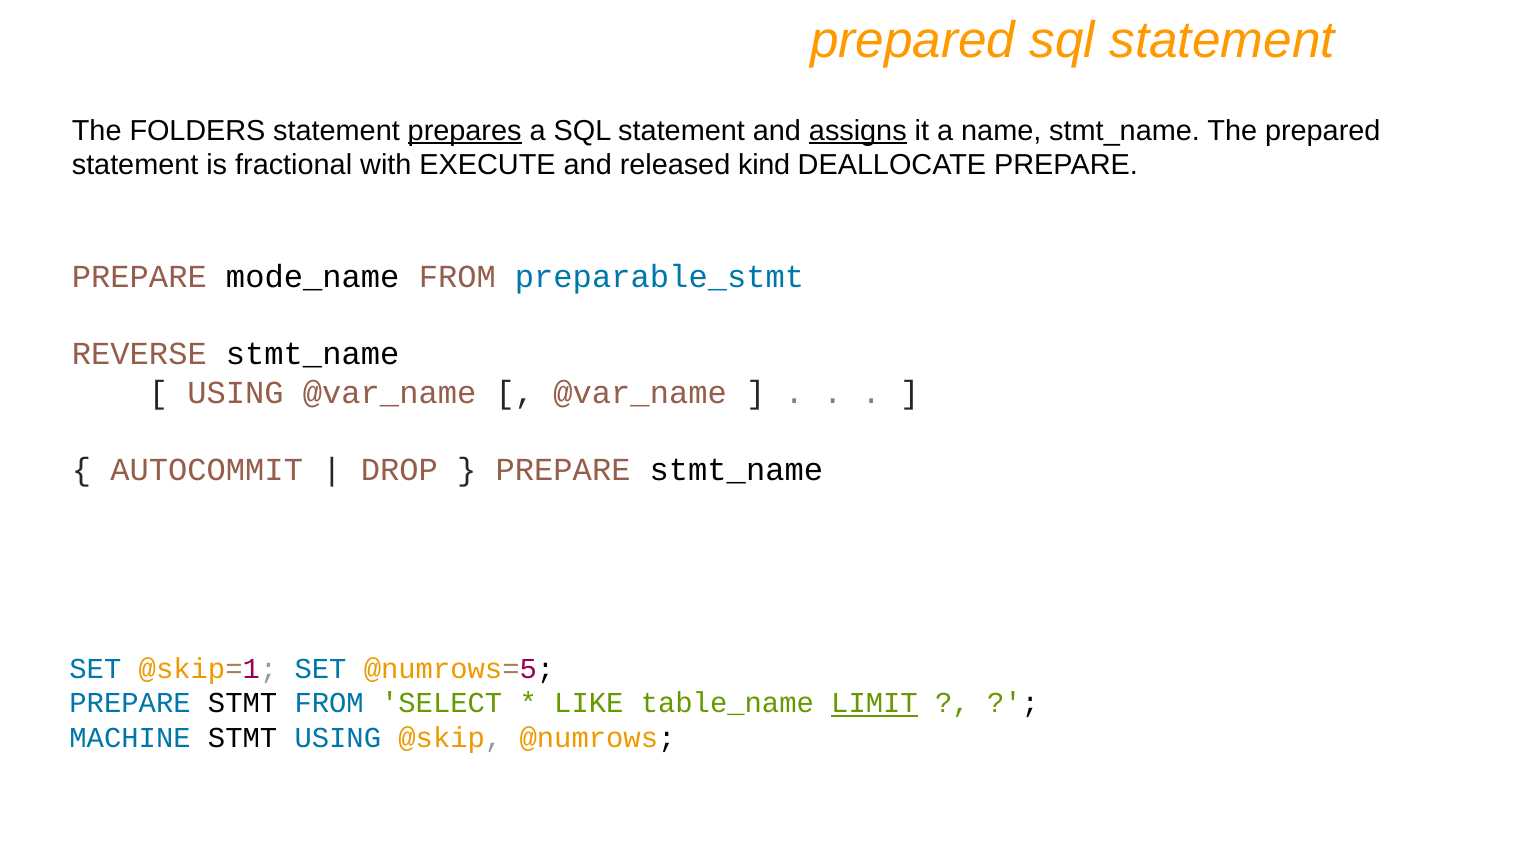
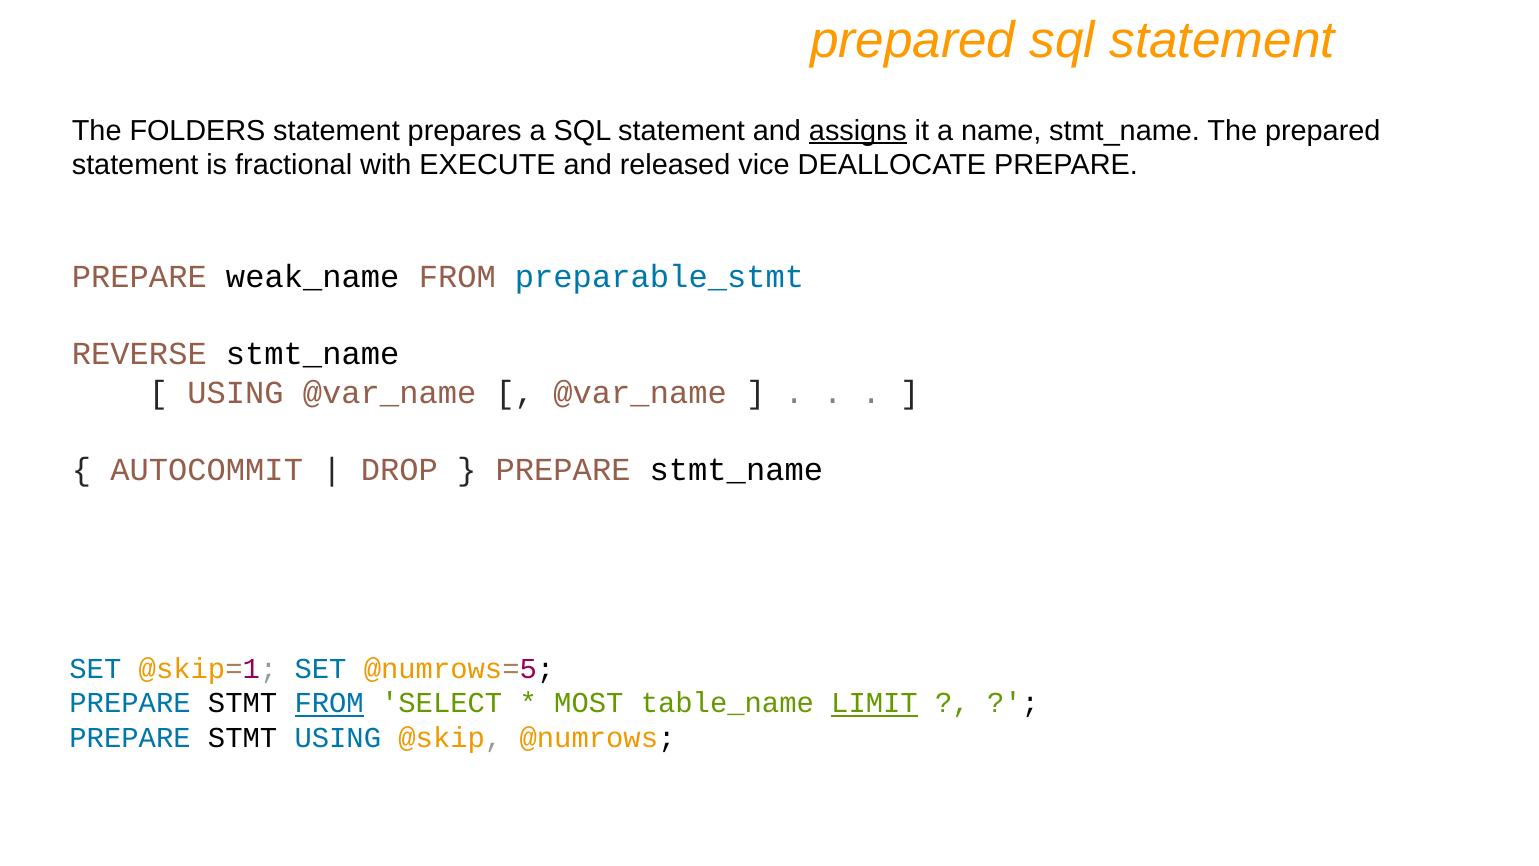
prepares underline: present -> none (465, 131)
kind: kind -> vice (764, 165)
mode_name: mode_name -> weak_name (313, 277)
FROM underline: none -> present (329, 703)
LIKE: LIKE -> MOST (589, 703)
MACHINE: MACHINE -> PREPARE (130, 738)
